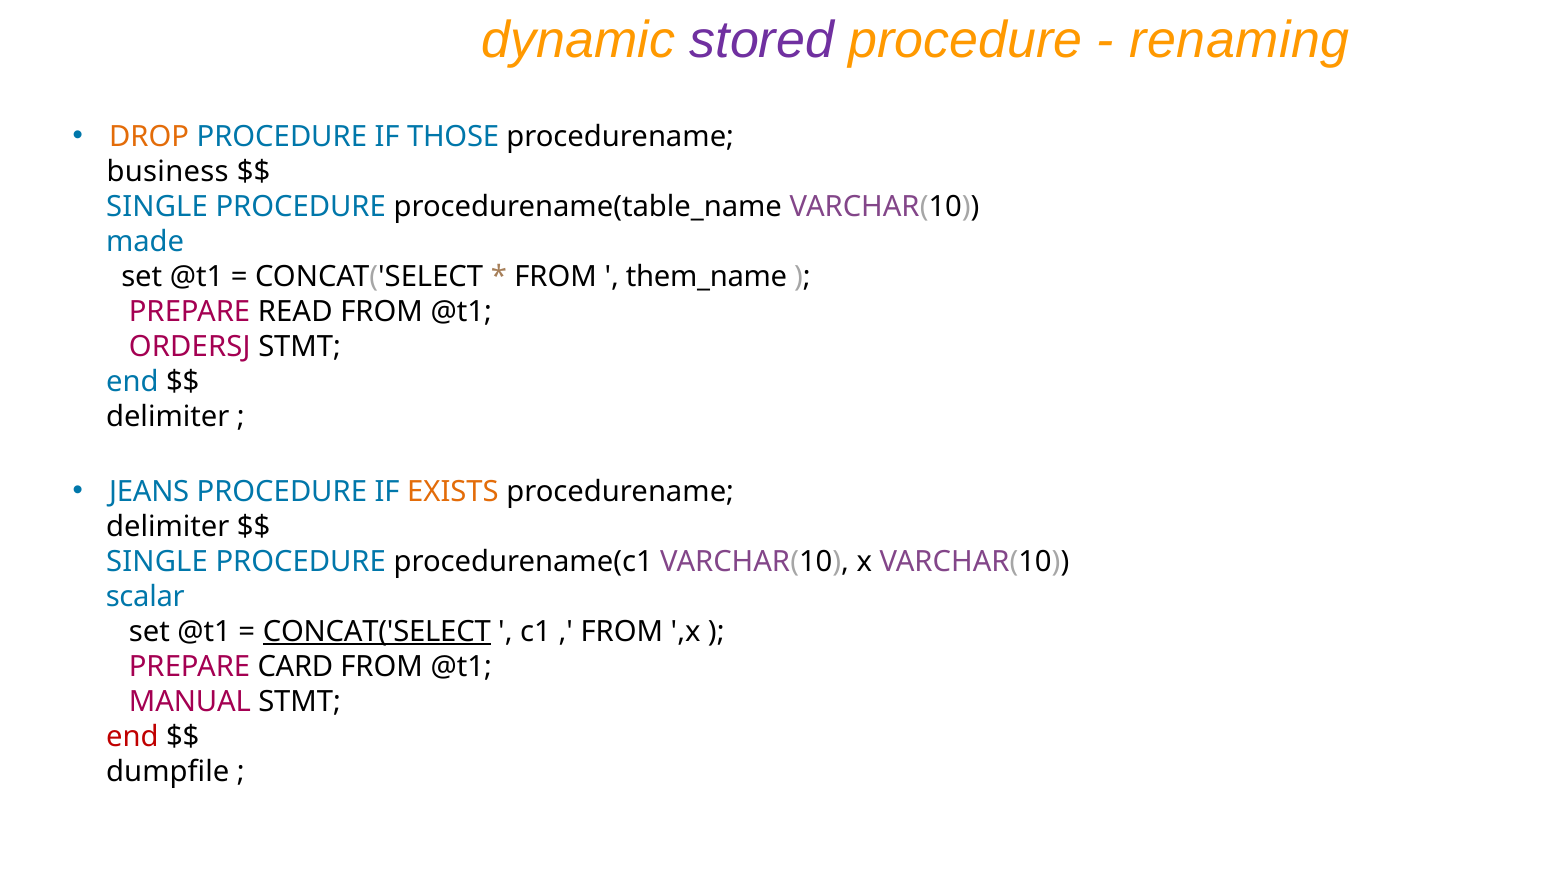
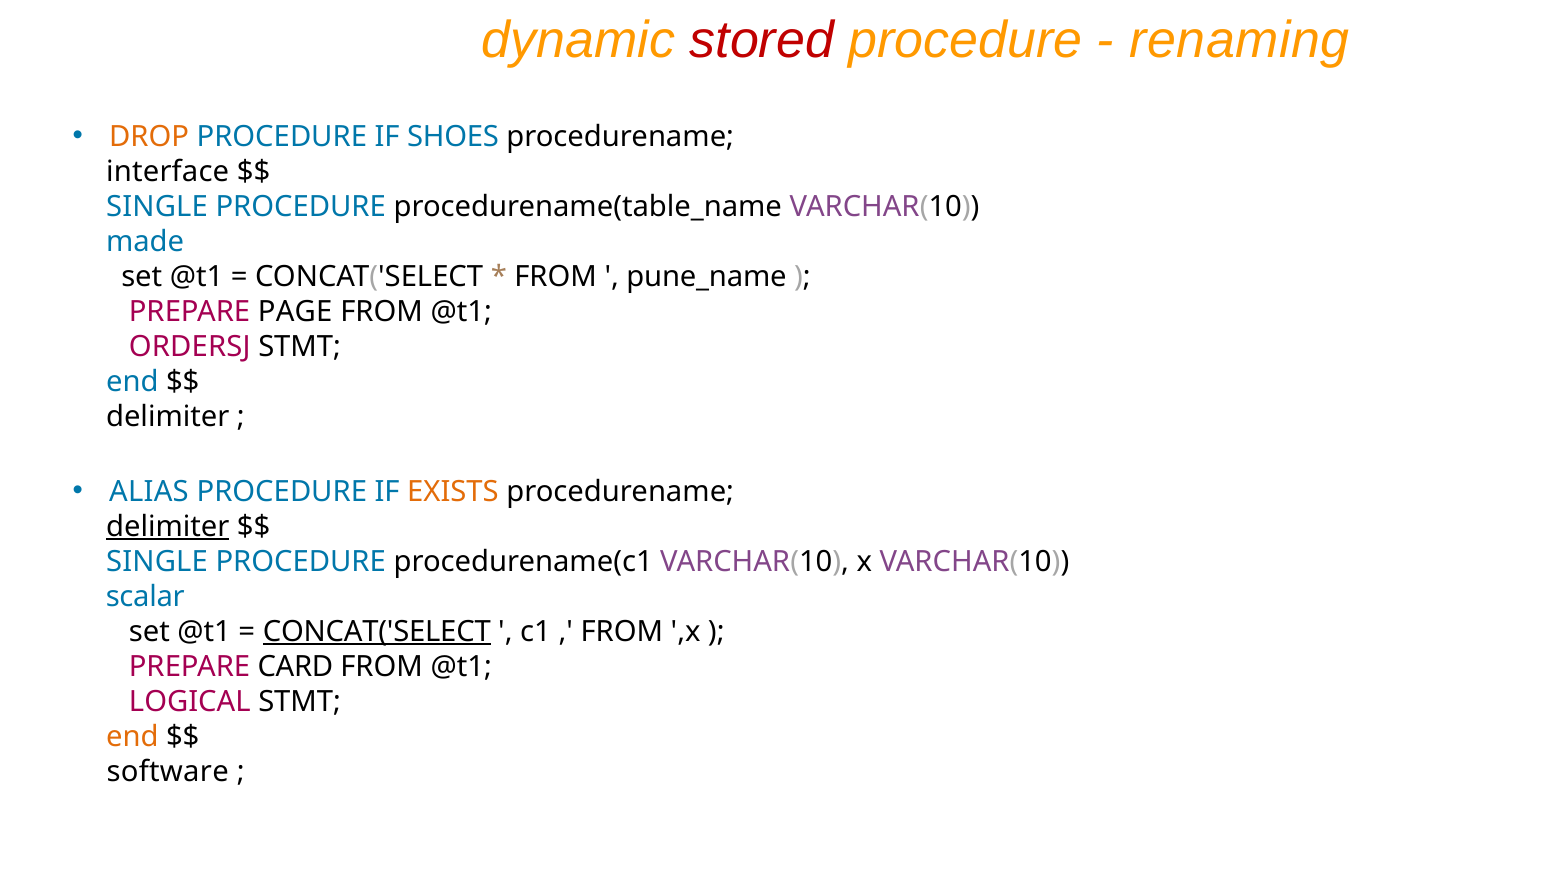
stored colour: purple -> red (762, 41)
THOSE: THOSE -> SHOES (453, 137)
business: business -> interface (168, 172)
them_name: them_name -> pune_name (707, 277)
READ: READ -> PAGE (295, 312)
JEANS: JEANS -> ALIAS (149, 491)
delimiter underline: none -> present (168, 526)
MANUAL: MANUAL -> LOGICAL (190, 701)
end colour: red -> orange (132, 736)
dumpfile: dumpfile -> software (168, 771)
